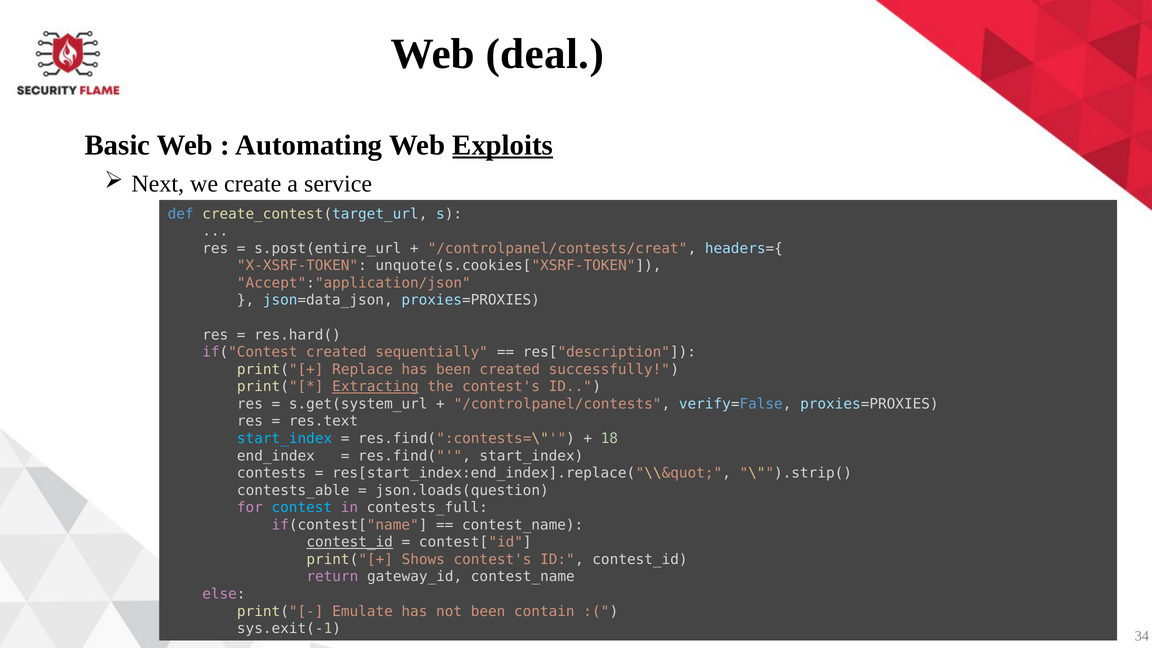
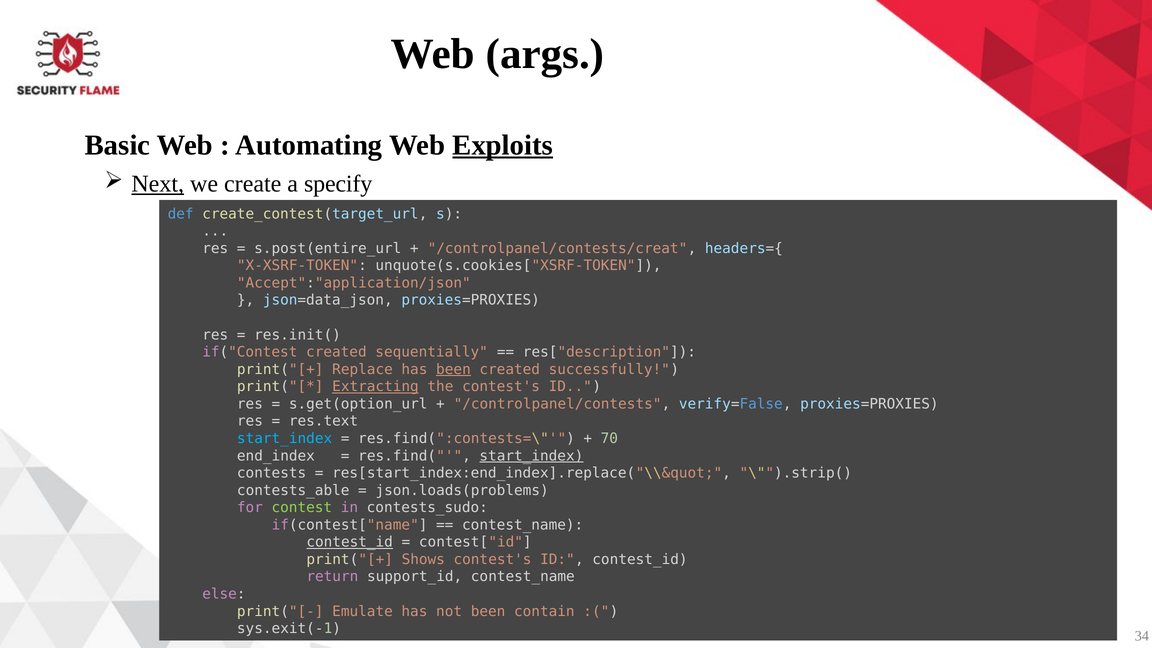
deal: deal -> args (545, 54)
Next underline: none -> present (158, 184)
service: service -> specify (338, 184)
res.hard(: res.hard( -> res.init( (298, 335)
been underline: none -> present (453, 369)
s.get(system_url: s.get(system_url -> s.get(option_url (358, 404)
18: 18 -> 70 (609, 438)
start_index underline: none -> present (531, 456)
json.loads(question: json.loads(question -> json.loads(problems (462, 490)
contest colour: light blue -> light green (302, 508)
contests_full: contests_full -> contests_sudo (427, 508)
gateway_id: gateway_id -> support_id (415, 577)
